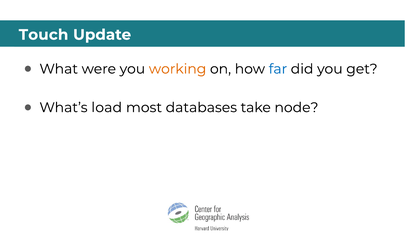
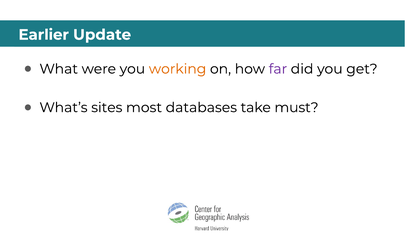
Touch: Touch -> Earlier (44, 35)
far colour: blue -> purple (278, 69)
load: load -> sites (107, 107)
node: node -> must (297, 107)
